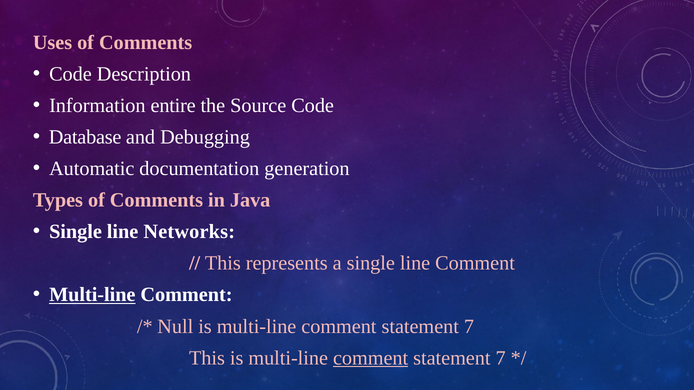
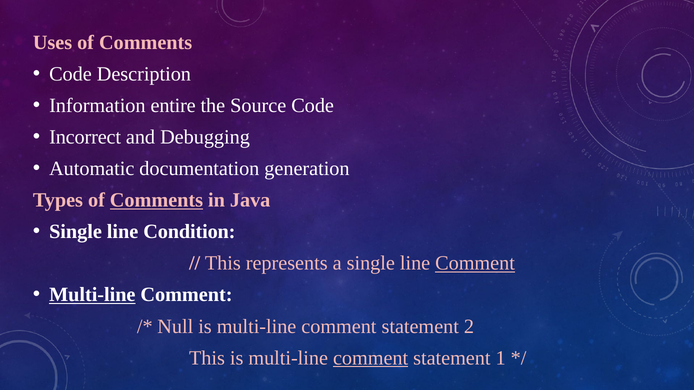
Database: Database -> Incorrect (85, 137)
Comments underline: none -> present (156, 200)
Networks: Networks -> Condition (189, 232)
Comment underline: none -> present (475, 264)
7: 7 -> 2 (469, 327)
7: 7 -> 1 (501, 358)
